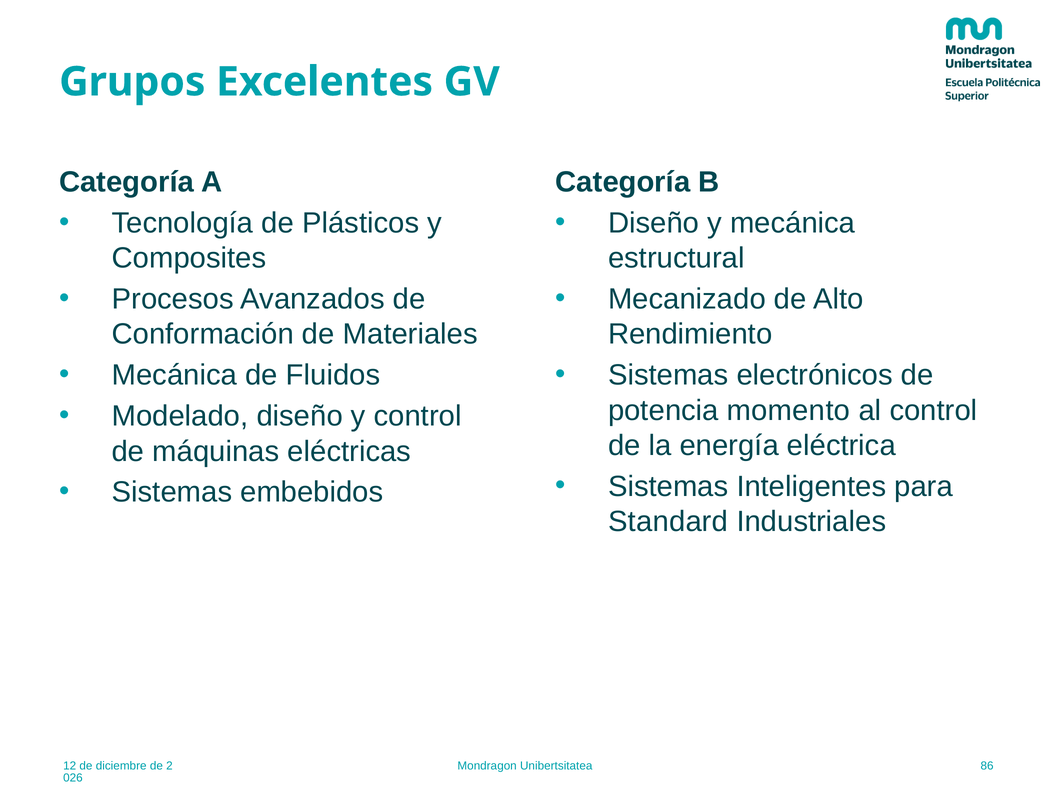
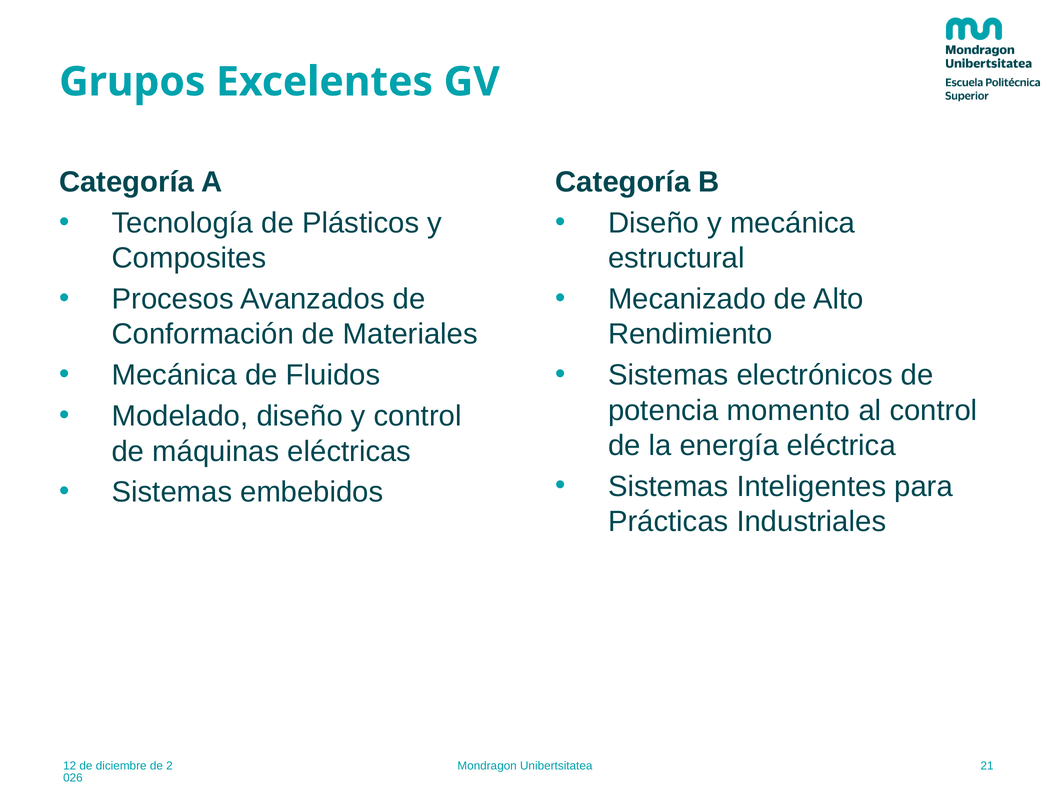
Standard: Standard -> Prácticas (668, 521)
86: 86 -> 21 (987, 766)
